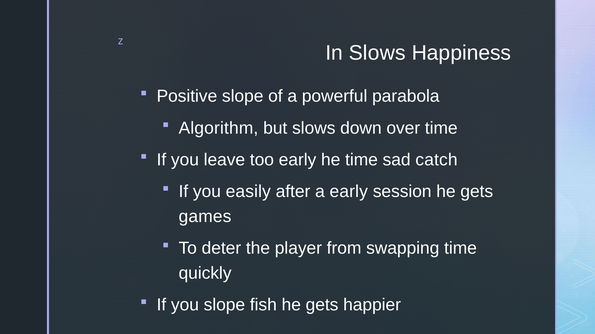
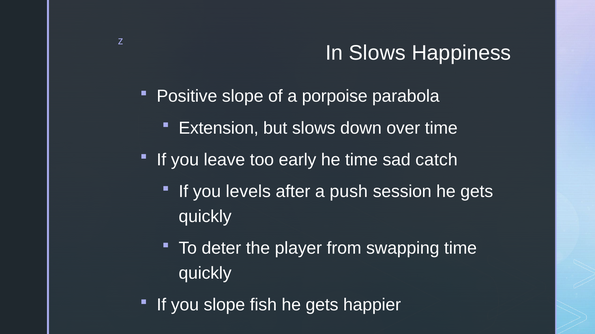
powerful: powerful -> porpoise (335, 96)
Algorithm: Algorithm -> Extension (219, 128)
easily: easily -> levels (248, 192)
a early: early -> push (349, 192)
games: games -> quickly (205, 217)
